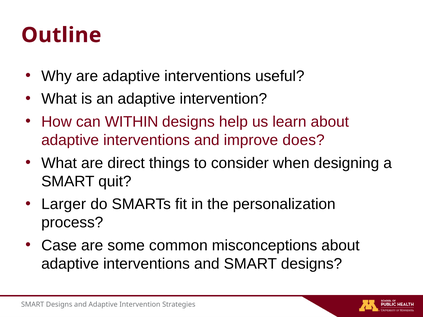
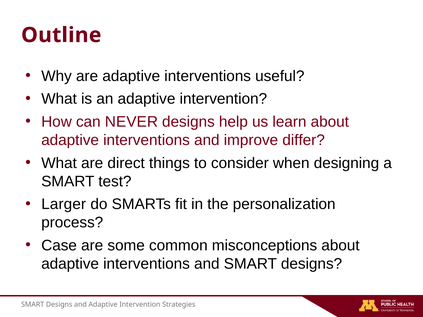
WITHIN: WITHIN -> NEVER (131, 122)
does: does -> differ (304, 140)
quit: quit -> test (115, 181)
